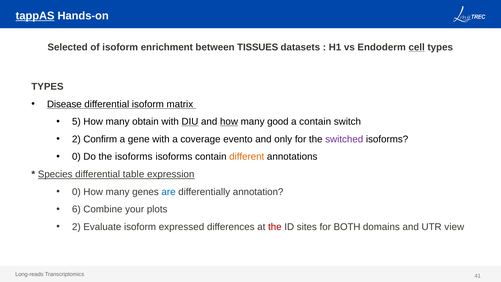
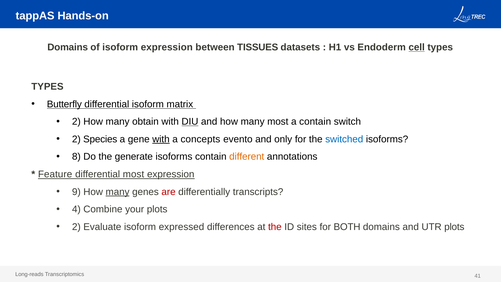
tappAS underline: present -> none (35, 16)
Selected: Selected -> Domains (68, 47)
isoform enrichment: enrichment -> expression (167, 47)
Disease: Disease -> Butterfly (64, 104)
5: 5 -> 2 (76, 122)
how underline: present -> none (229, 122)
many good: good -> most (278, 122)
Confirm: Confirm -> Species (100, 139)
with underline: none -> present (161, 139)
coverage: coverage -> concepts (200, 139)
switched colour: purple -> blue (344, 139)
0: 0 -> 8 (76, 157)
the isoforms: isoforms -> generate (134, 157)
Species: Species -> Feature (55, 174)
differential table: table -> most (134, 174)
0: 0 -> 9 (76, 192)
many underline: none -> present (118, 192)
are colour: blue -> red (169, 192)
annotation: annotation -> transcripts (258, 192)
6: 6 -> 4 (76, 209)
UTR view: view -> plots (454, 227)
